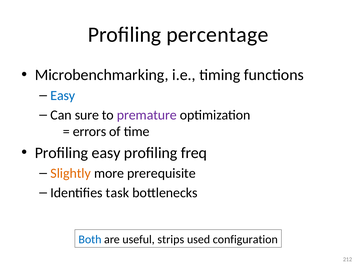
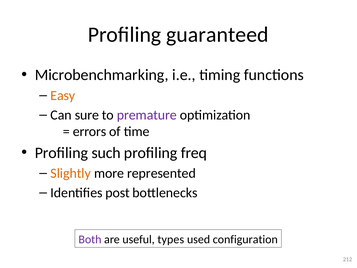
percentage: percentage -> guaranteed (217, 35)
Easy colour: blue -> orange (63, 95)
Profiling easy: easy -> such (106, 153)
prerequisite: prerequisite -> represented (161, 173)
task: task -> post (118, 193)
Both colour: blue -> purple (90, 239)
strips: strips -> types (171, 239)
